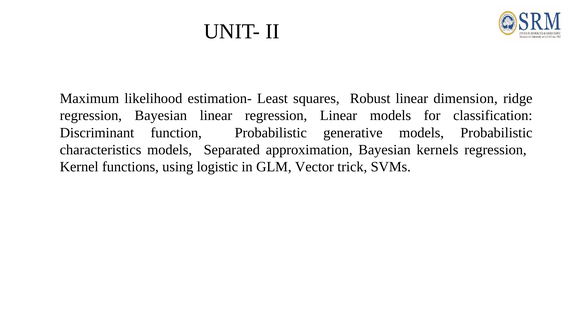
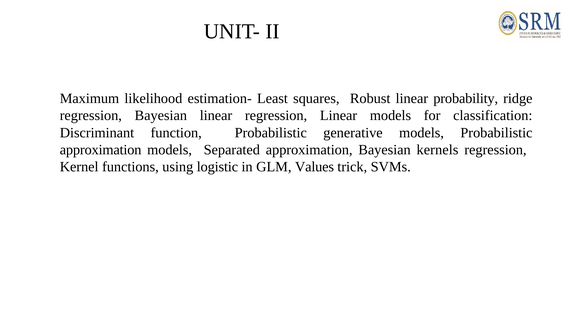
dimension: dimension -> probability (466, 99)
characteristics: characteristics -> approximation (101, 150)
Vector: Vector -> Values (315, 167)
